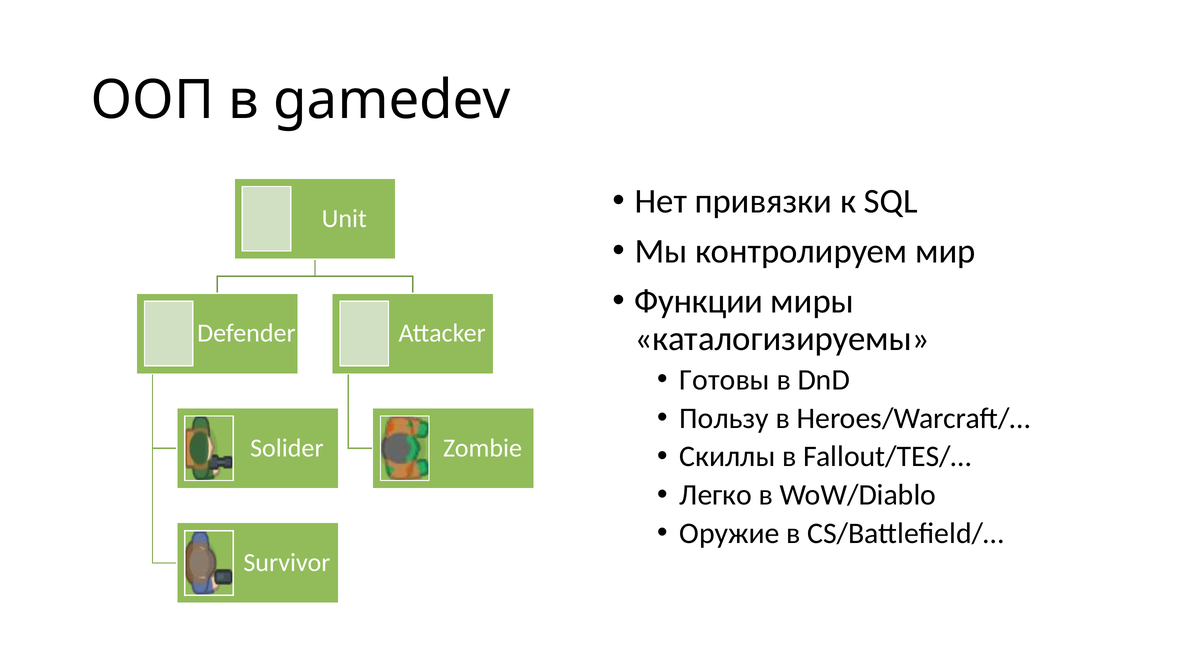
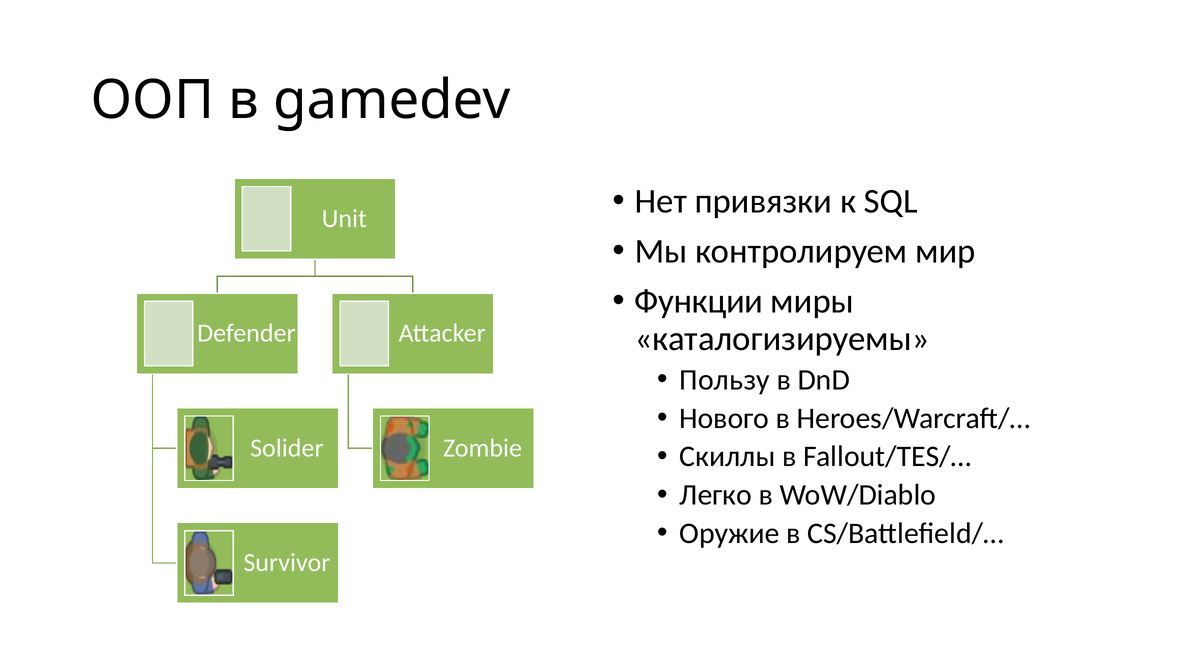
Готовы: Готовы -> Пользу (725, 380)
Пользу: Пользу -> Нового (724, 419)
